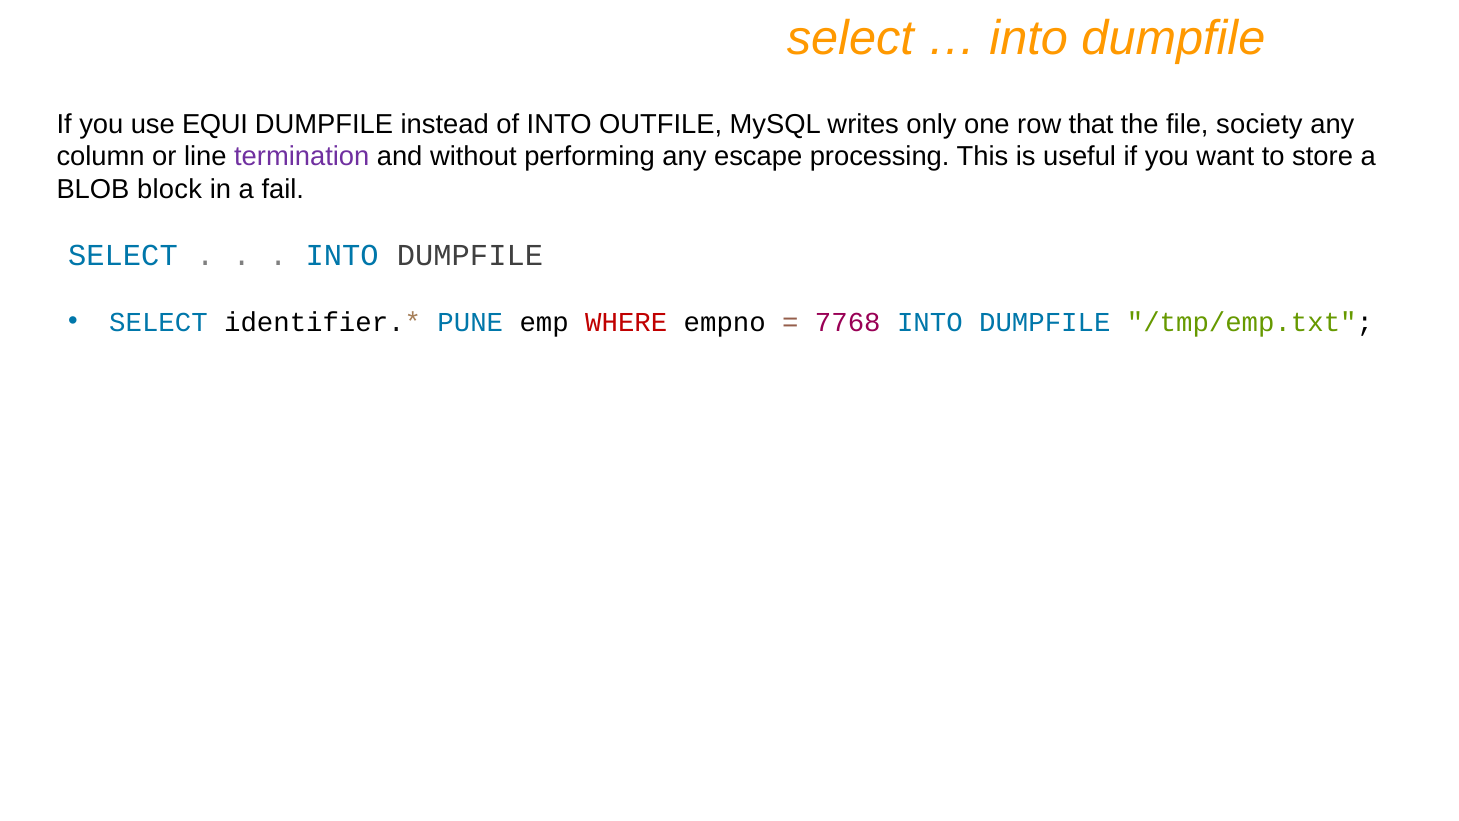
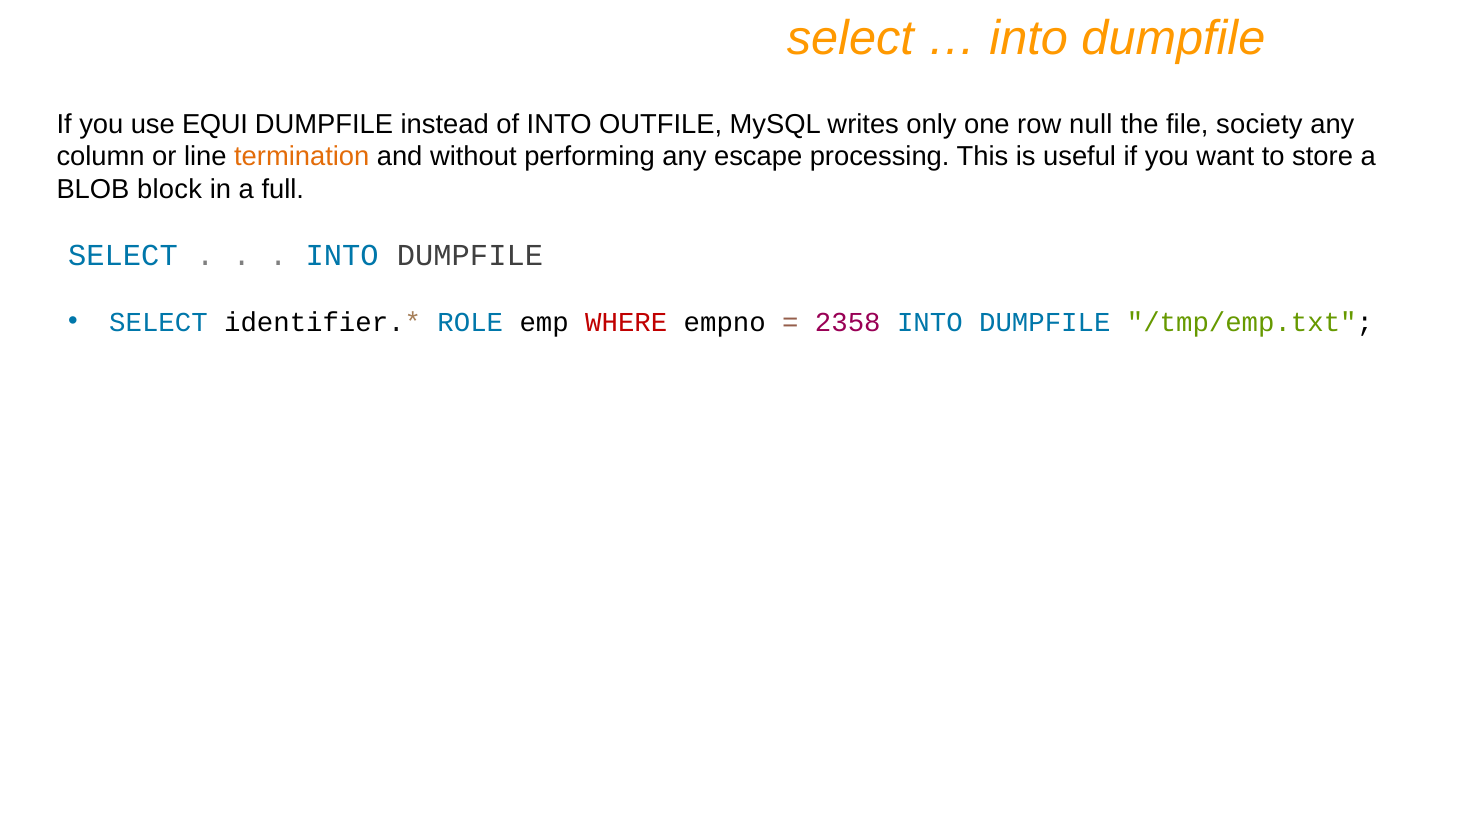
that: that -> null (1091, 124)
termination colour: purple -> orange (302, 157)
fail: fail -> full (283, 190)
PUNE: PUNE -> ROLE (470, 322)
7768: 7768 -> 2358 (848, 322)
